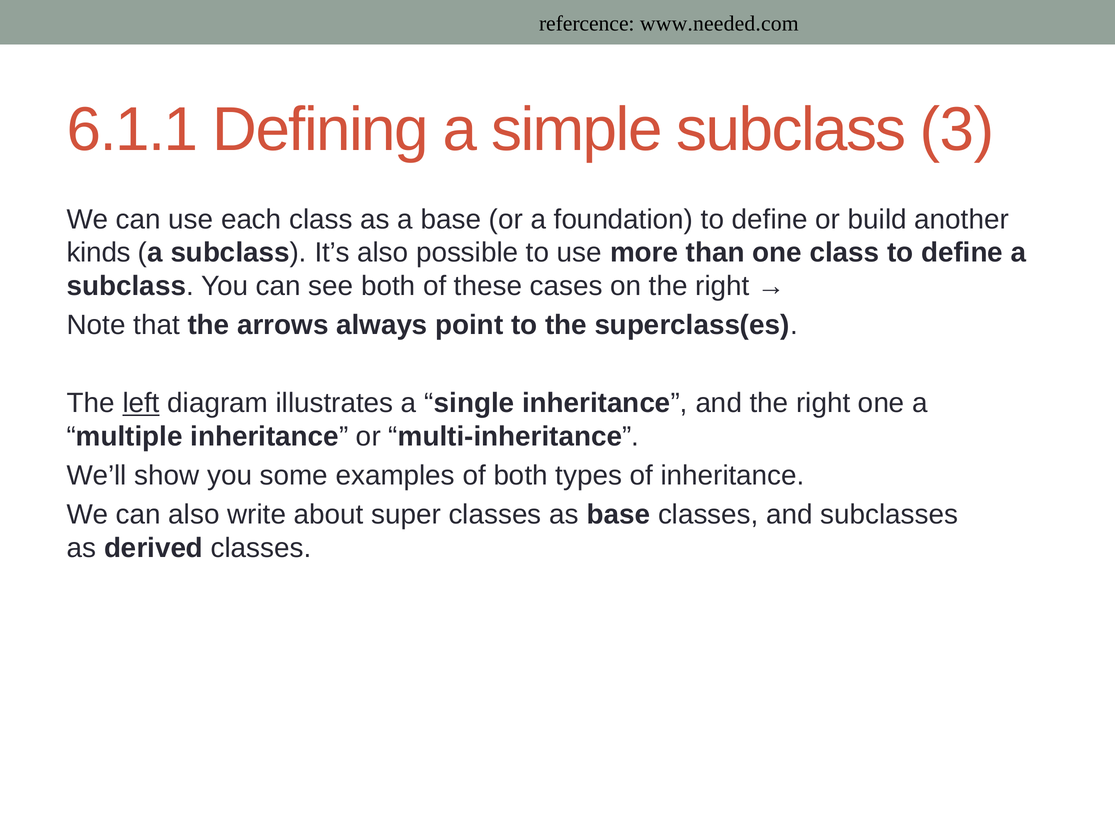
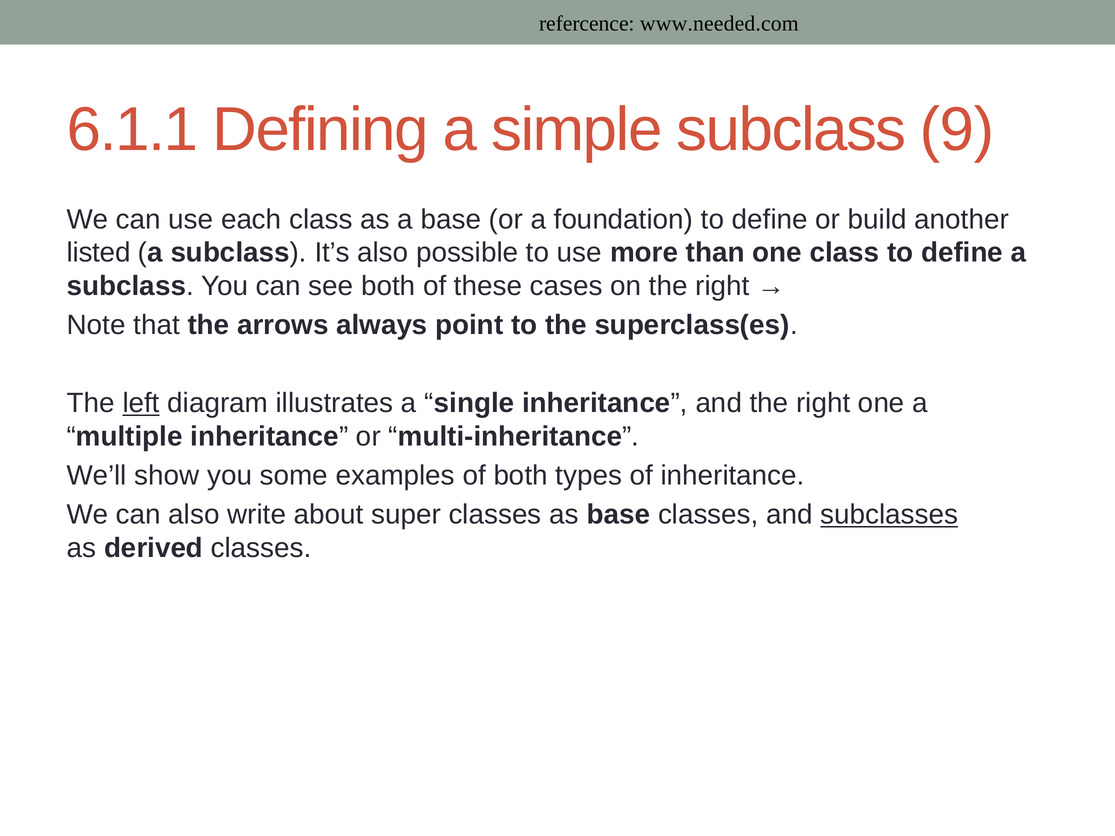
3: 3 -> 9 (957, 130)
kinds: kinds -> listed (99, 253)
subclasses underline: none -> present (889, 515)
